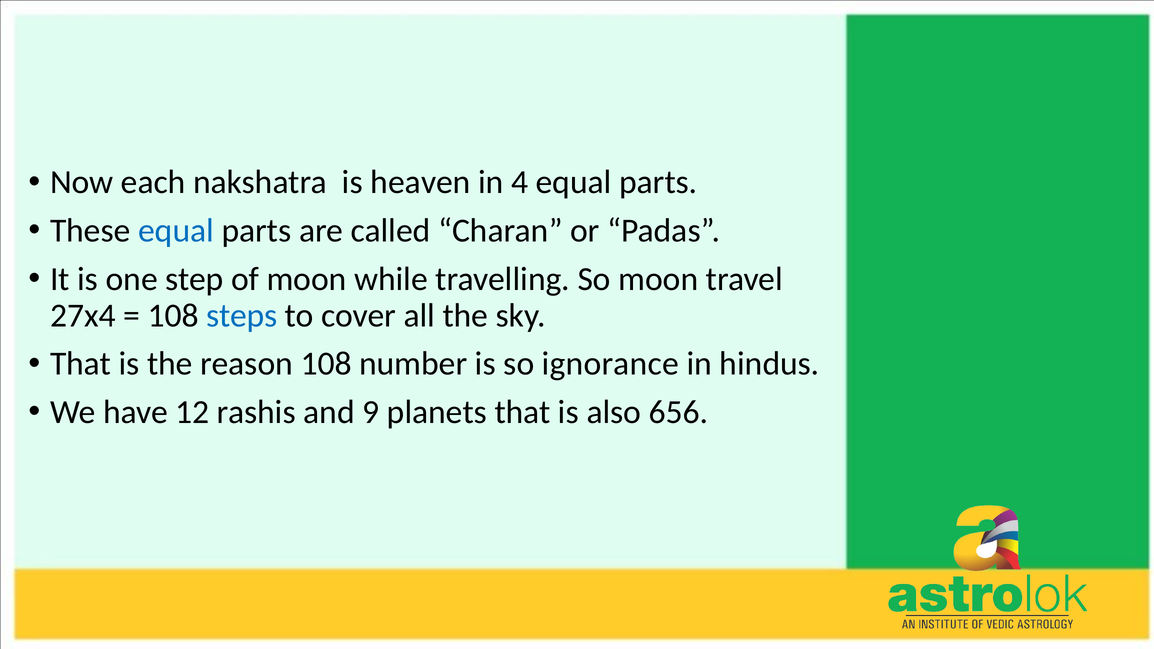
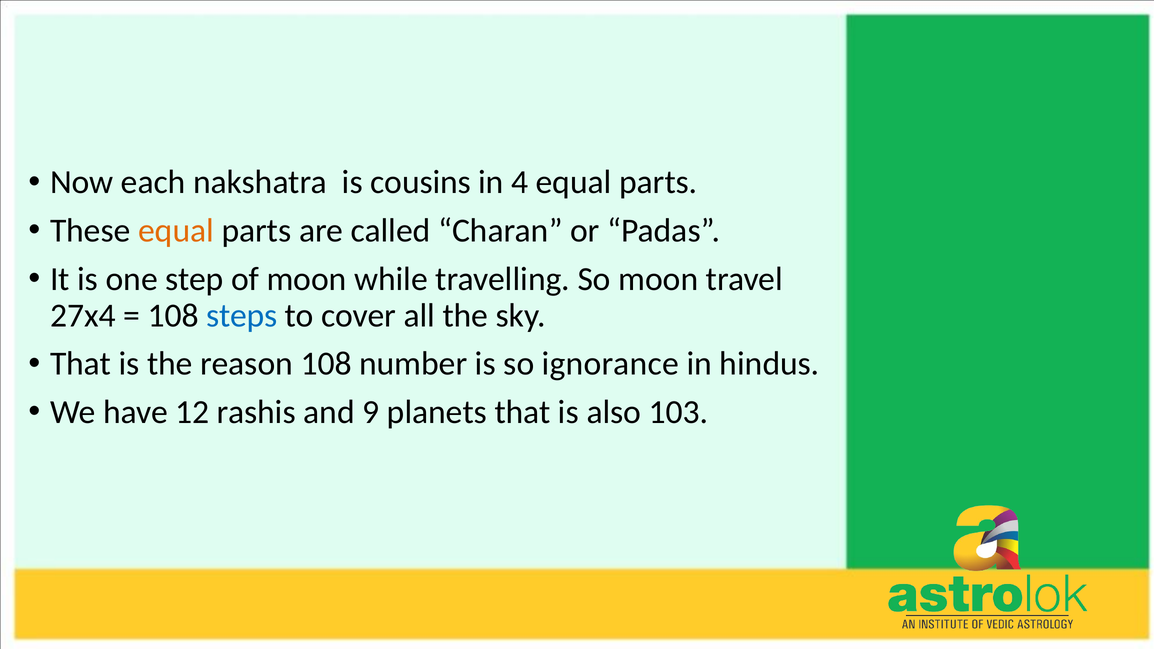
heaven: heaven -> cousins (421, 182)
equal colour: blue -> orange (176, 231)
656: 656 -> 103 (679, 412)
